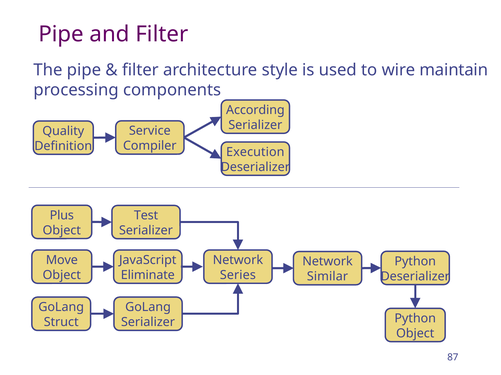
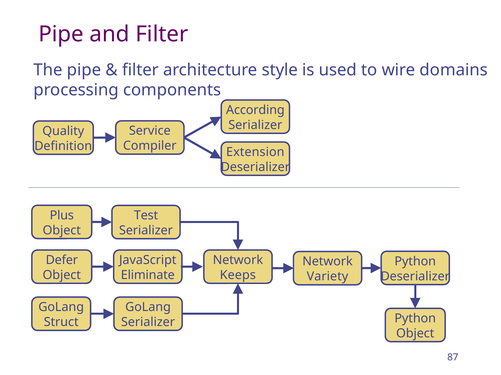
maintain: maintain -> domains (454, 70)
Execution: Execution -> Extension (255, 152)
Move: Move -> Defer (62, 260)
Series: Series -> Keeps (238, 276)
Similar: Similar -> Variety (327, 277)
